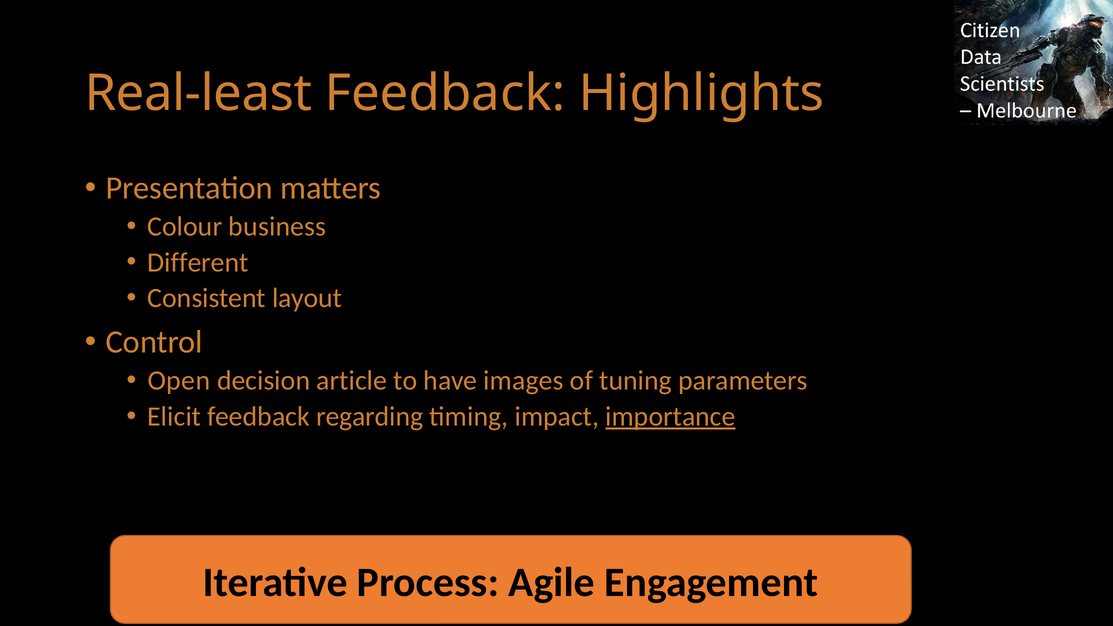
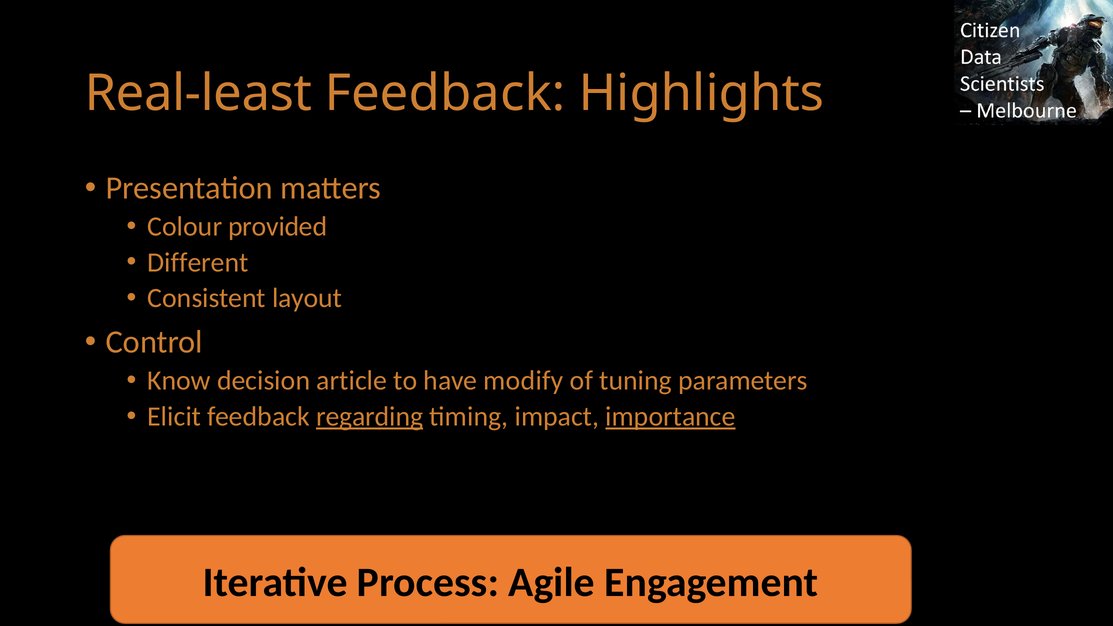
business: business -> provided (278, 227)
Open: Open -> Know (179, 381)
images: images -> modify (523, 381)
regarding underline: none -> present (370, 417)
